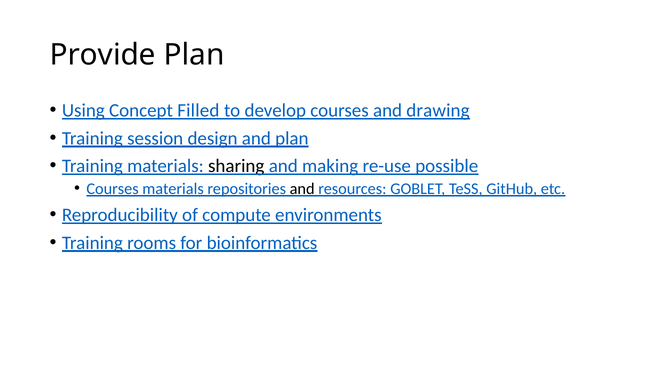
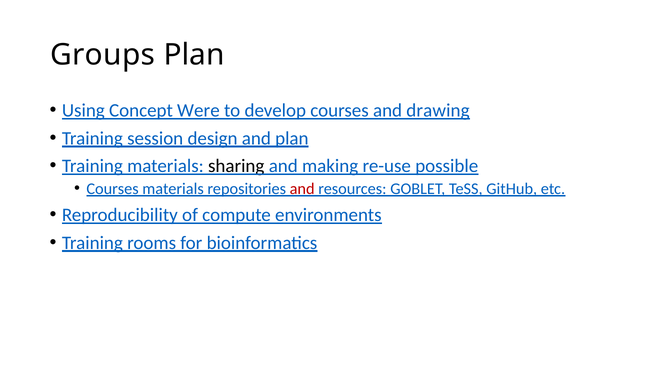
Provide: Provide -> Groups (103, 55)
Filled: Filled -> Were (198, 111)
and colour: black -> red (302, 189)
